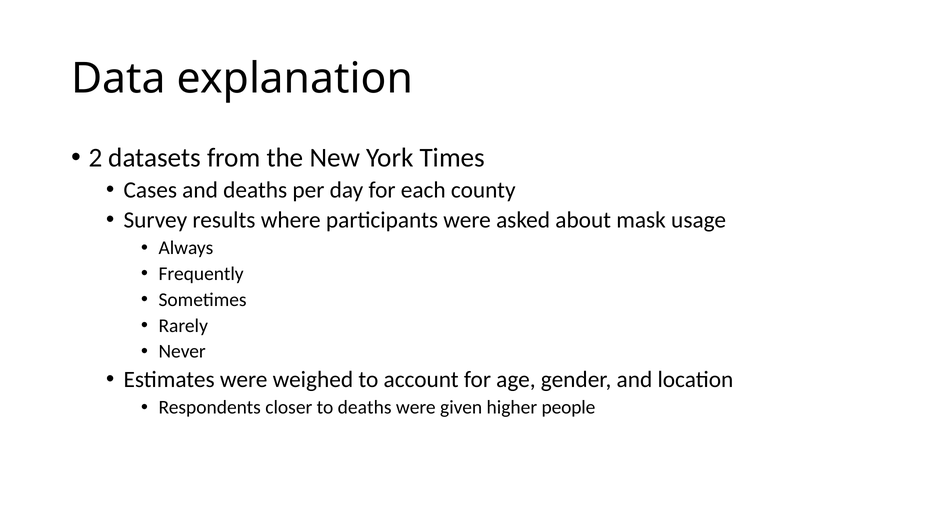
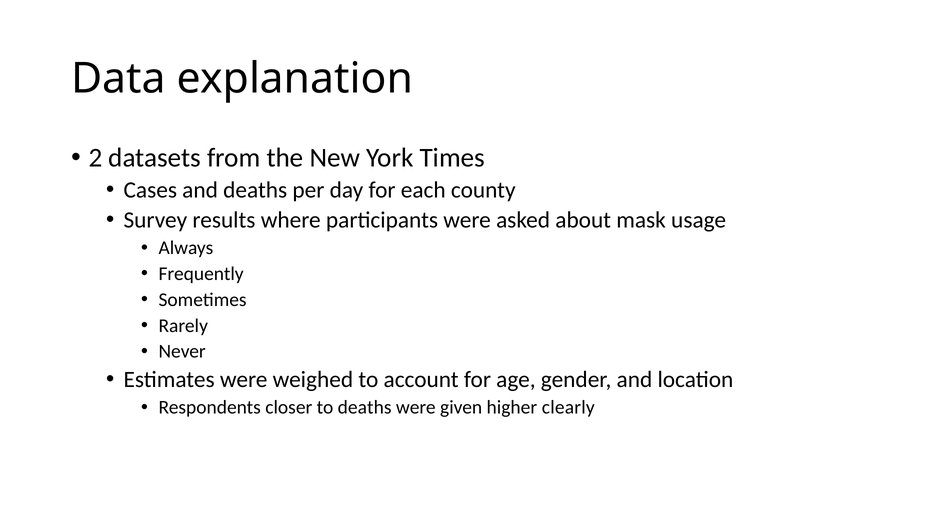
people: people -> clearly (568, 407)
